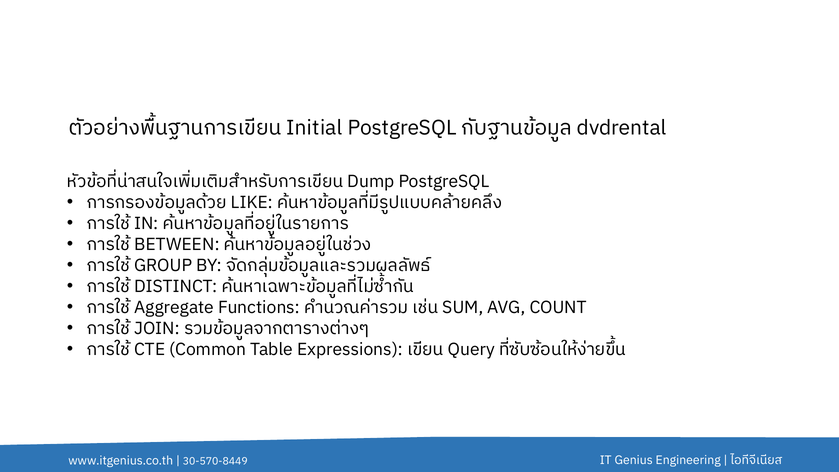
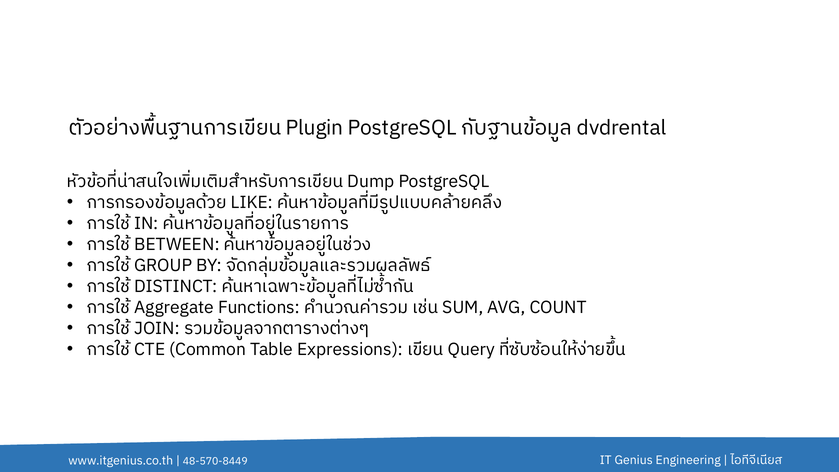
Initial: Initial -> Plugin (315, 128)
30-570-8449: 30-570-8449 -> 48-570-8449 (215, 461)
